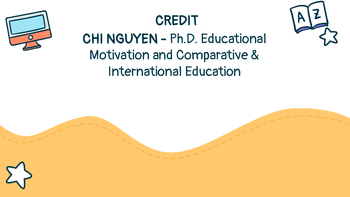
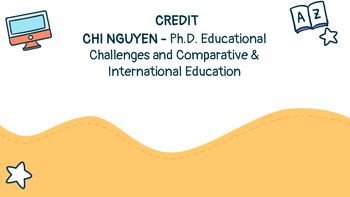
Motivation: Motivation -> Challenges (120, 55)
